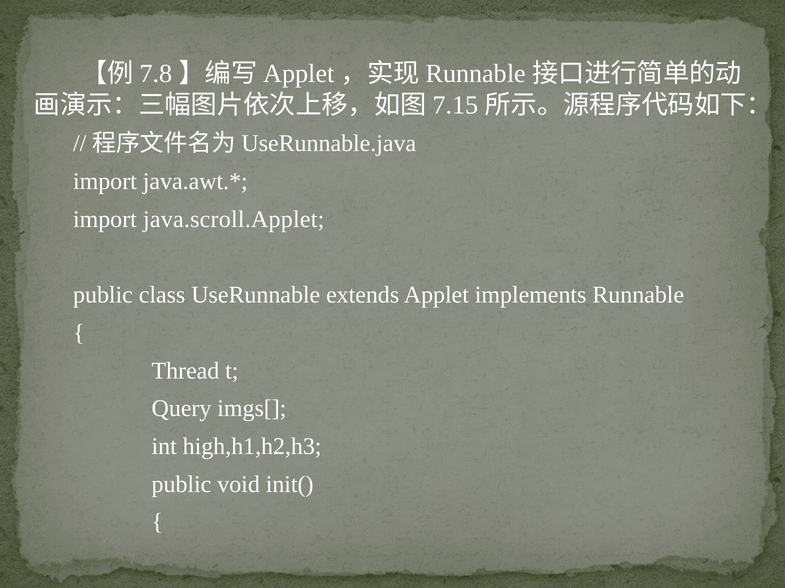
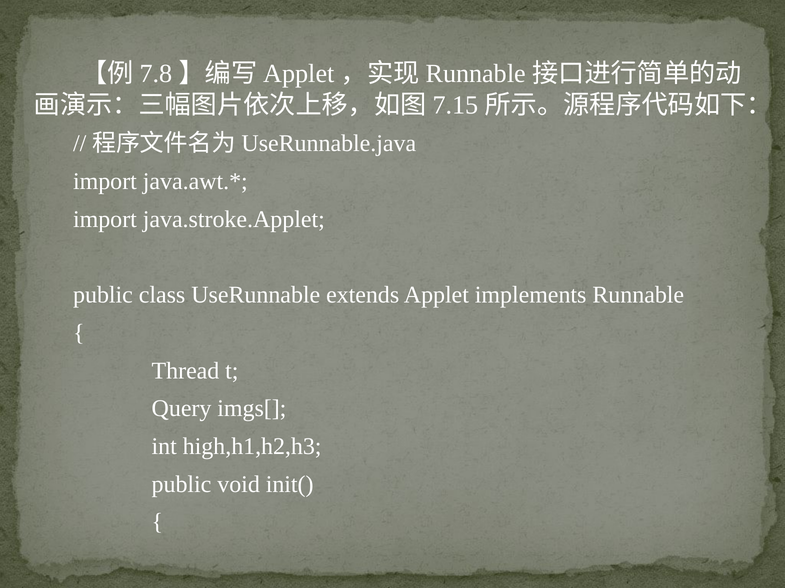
java.scroll.Applet: java.scroll.Applet -> java.stroke.Applet (234, 220)
